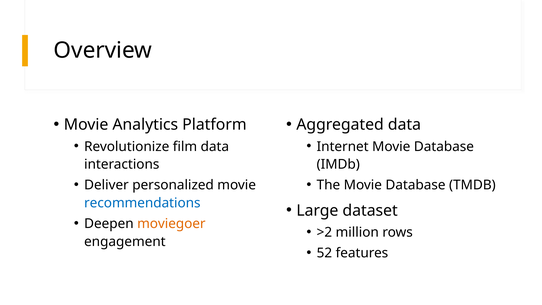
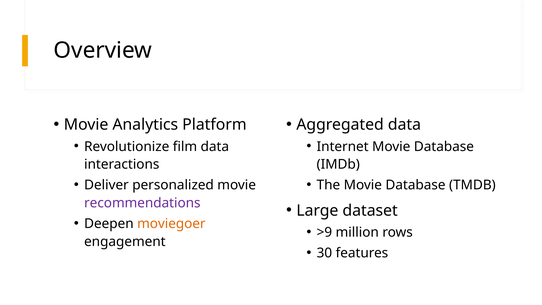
recommendations colour: blue -> purple (142, 203)
>2: >2 -> >9 (324, 232)
52: 52 -> 30 (324, 253)
